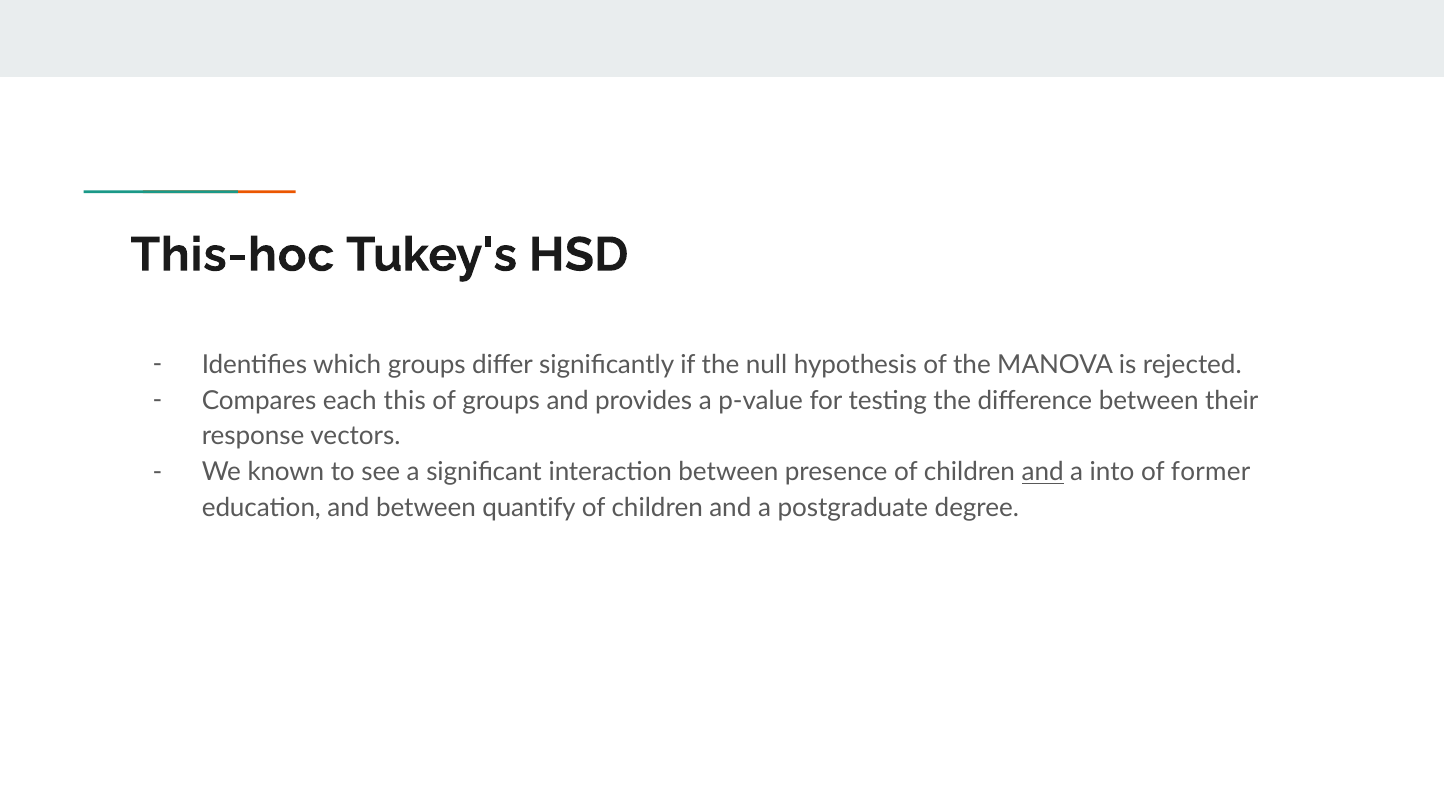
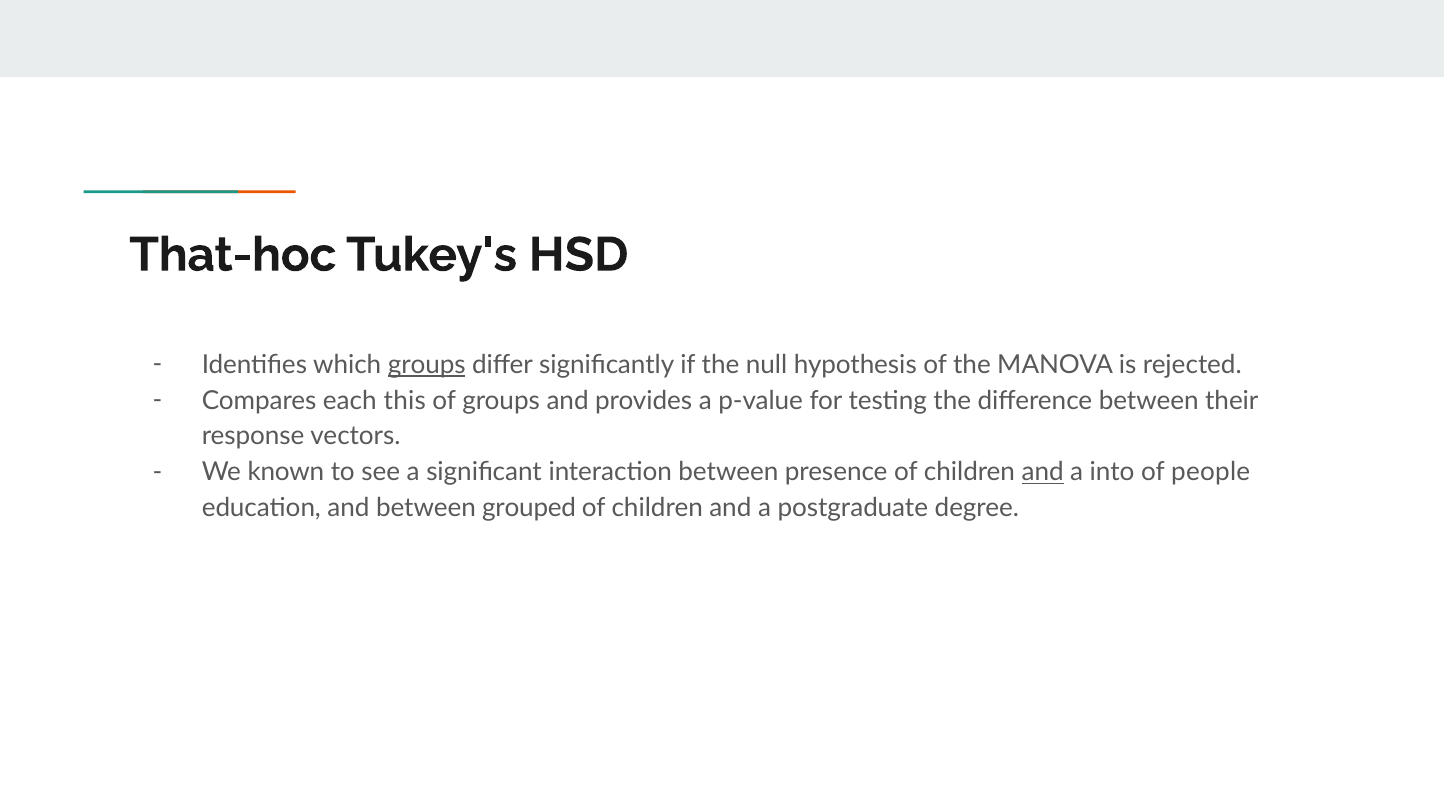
This-hoc: This-hoc -> That-hoc (233, 255)
groups underline: none -> present (427, 365)
former: former -> people (1211, 472)
quantify: quantify -> grouped (529, 508)
